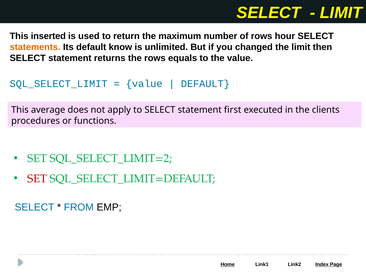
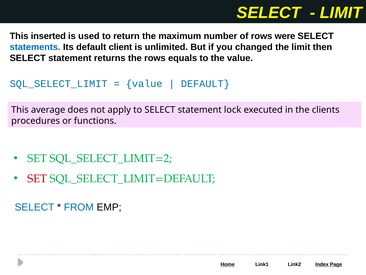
hour: hour -> were (285, 36)
statements colour: orange -> blue (35, 47)
know: know -> client (120, 47)
first: first -> lock (233, 110)
